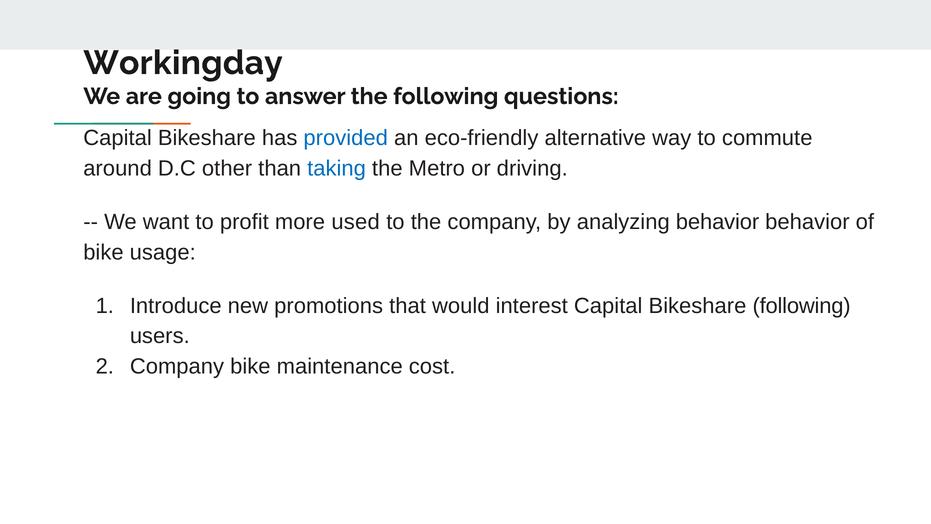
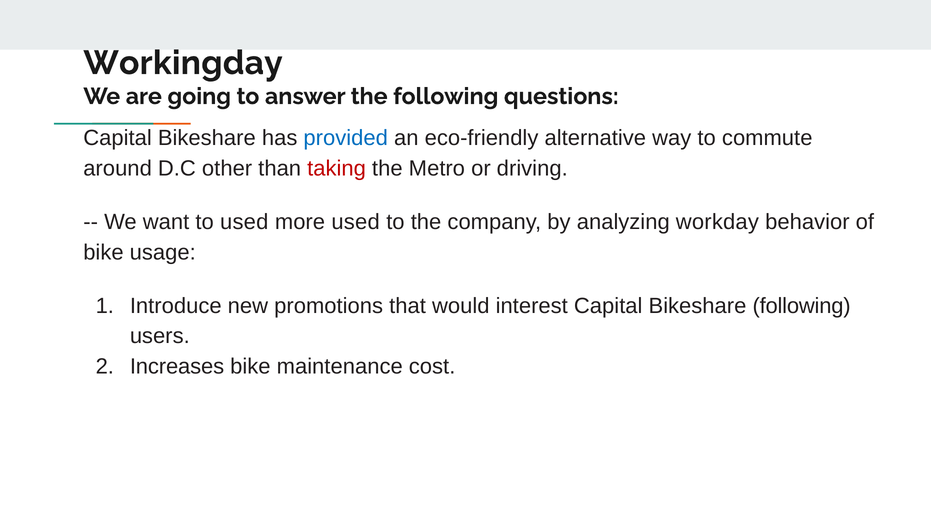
taking colour: blue -> red (337, 168)
to profit: profit -> used (244, 222)
analyzing behavior: behavior -> workday (717, 222)
Company: Company -> Increases (177, 366)
